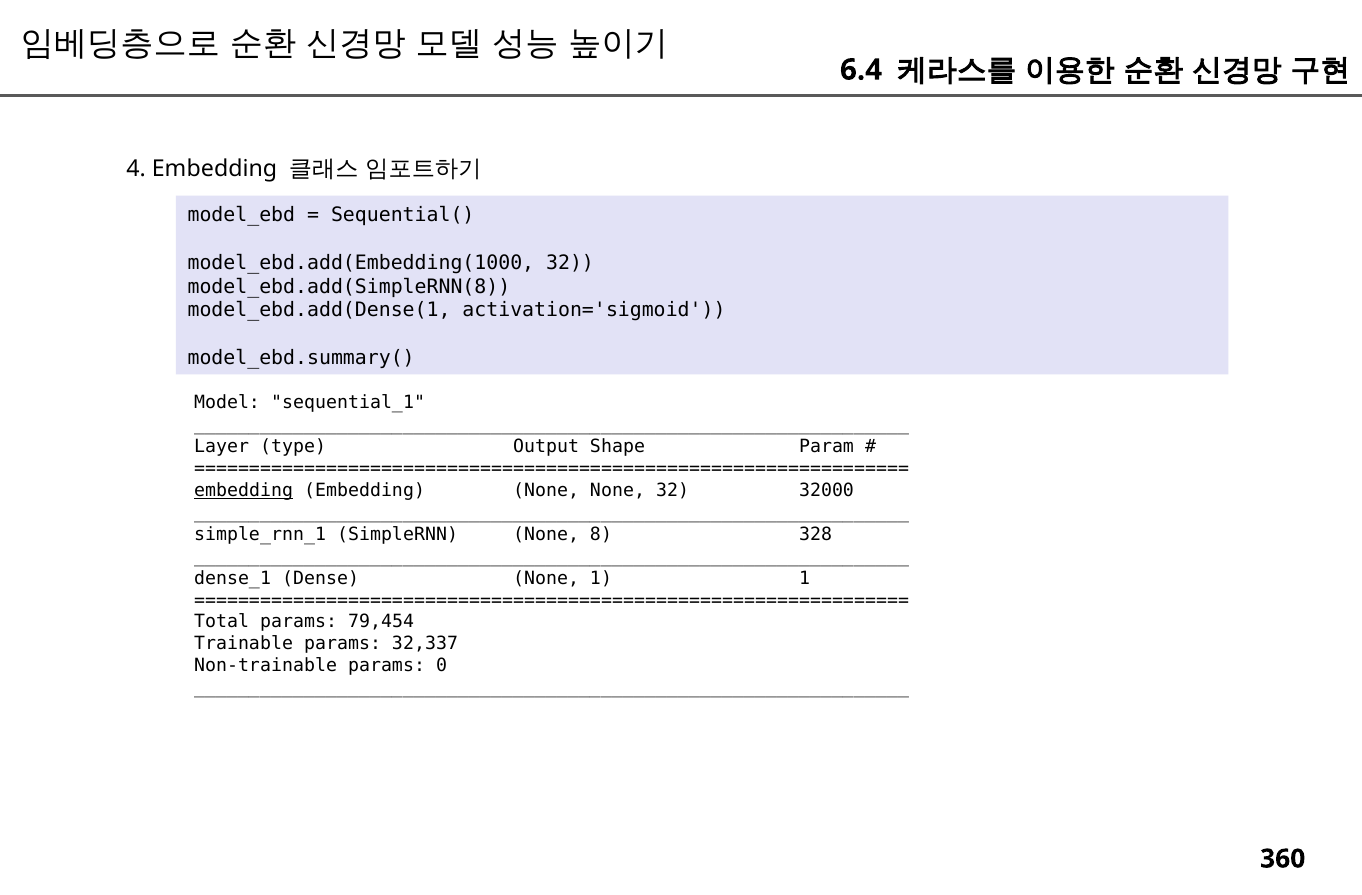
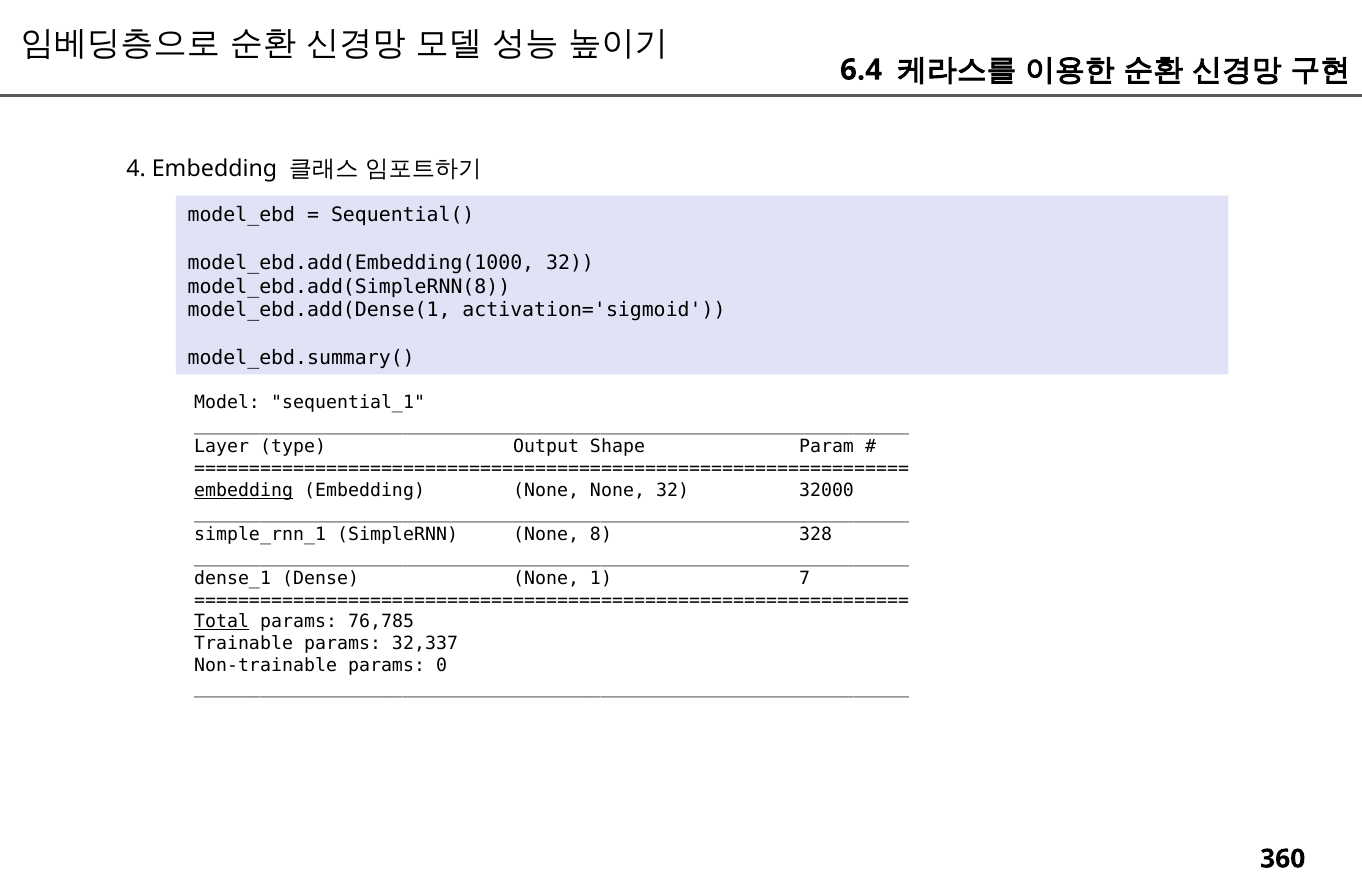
1 1: 1 -> 7 (805, 578)
Total underline: none -> present (222, 622)
79,454: 79,454 -> 76,785 (381, 622)
